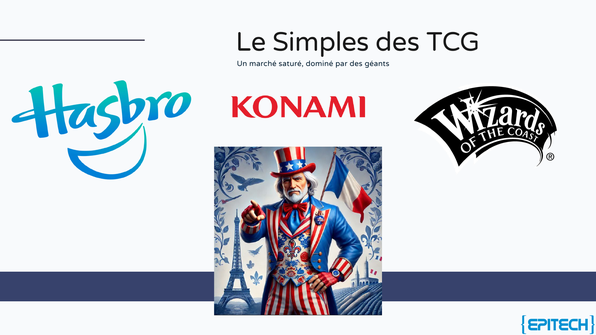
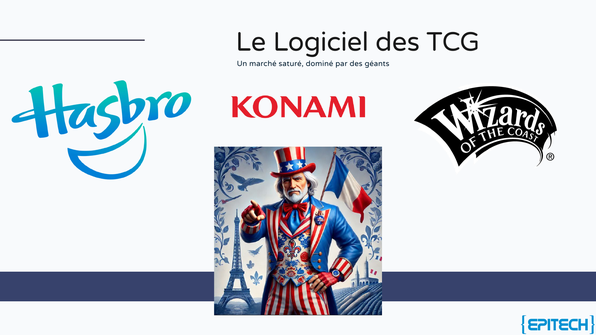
Simples: Simples -> Logiciel (321, 42)
